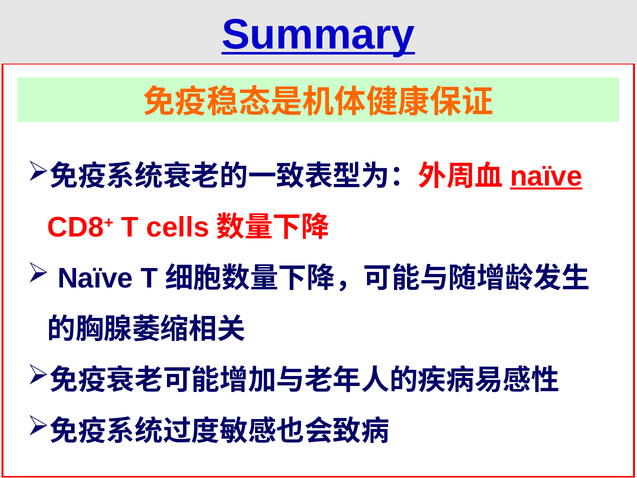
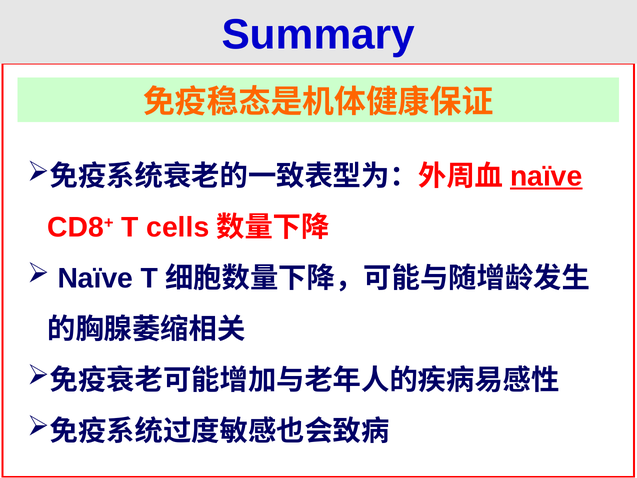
Summary underline: present -> none (318, 35)
